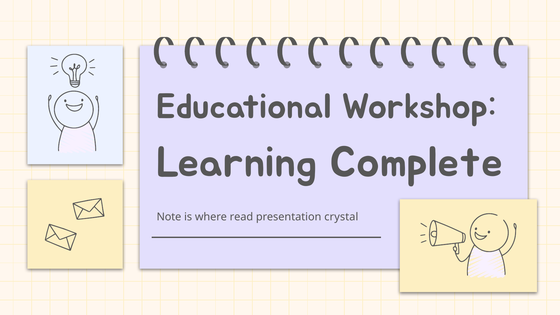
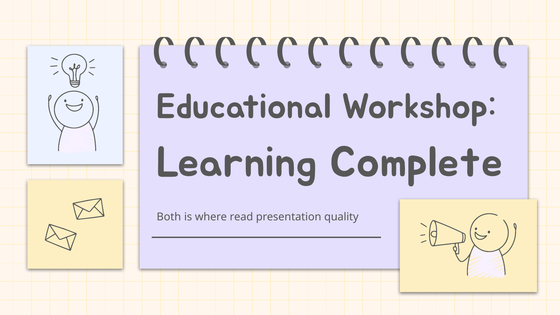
Note: Note -> Both (169, 217)
crystal: crystal -> quality (341, 217)
